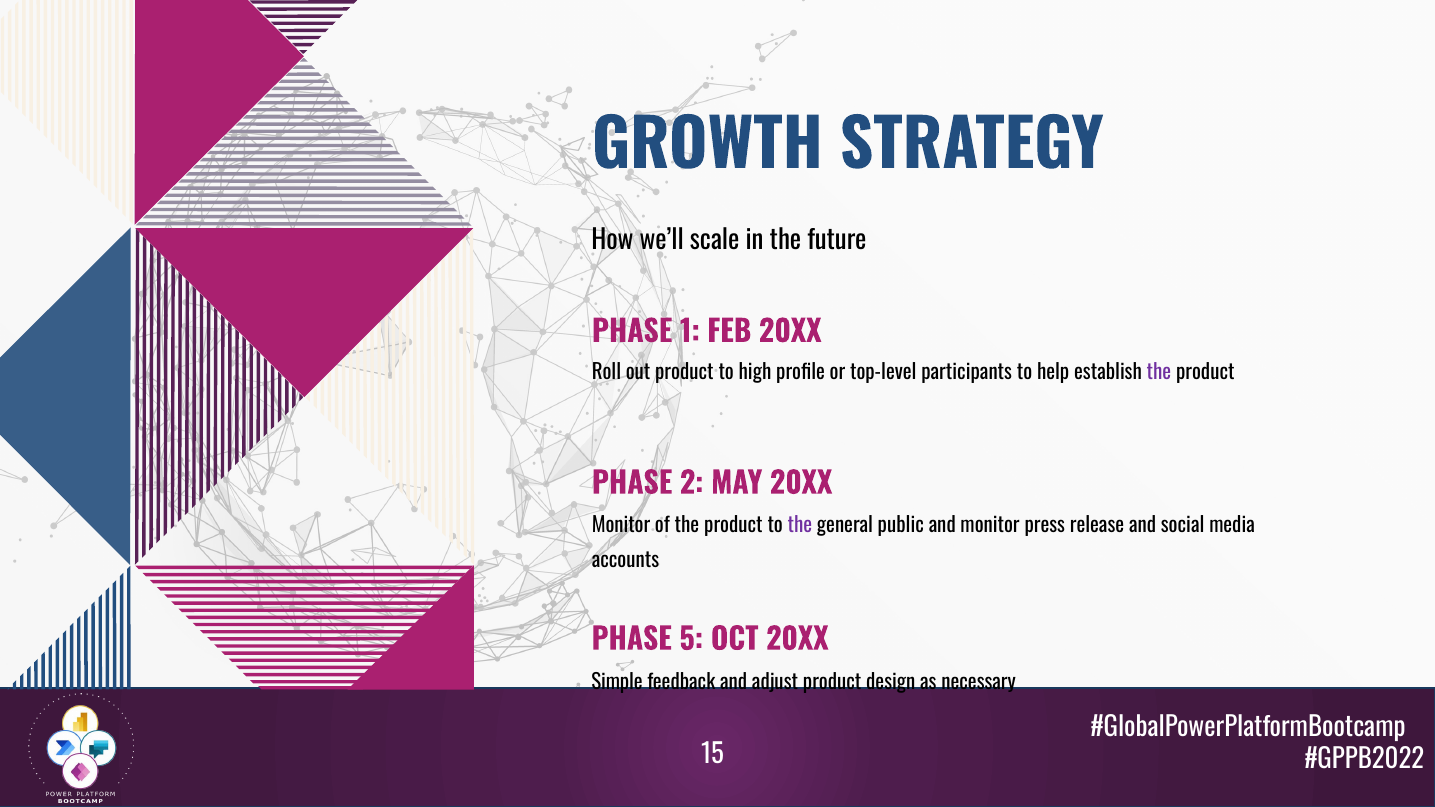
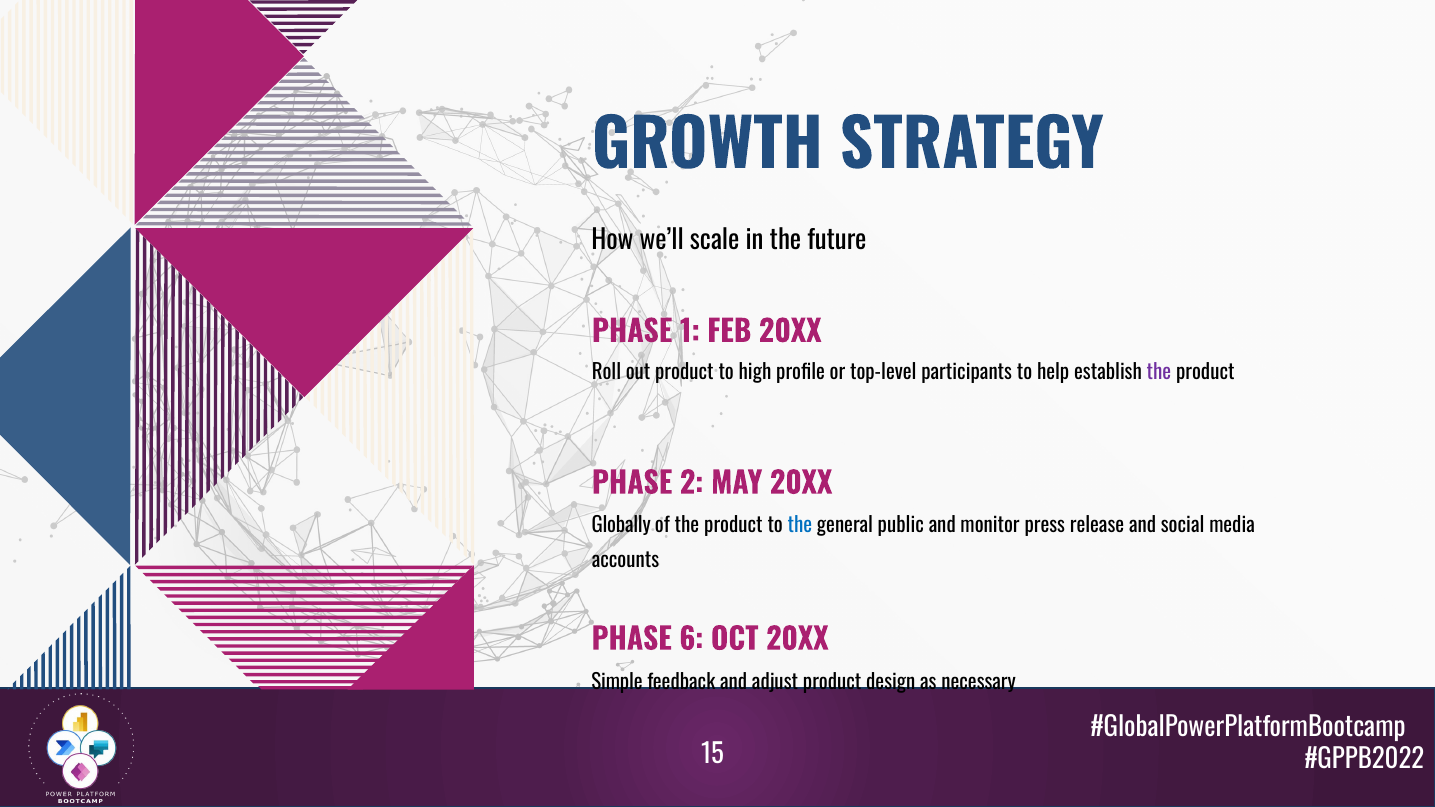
Monitor: Monitor -> Globally (621, 525)
the colour: purple -> blue (800, 525)
5: 5 -> 6 (691, 640)
